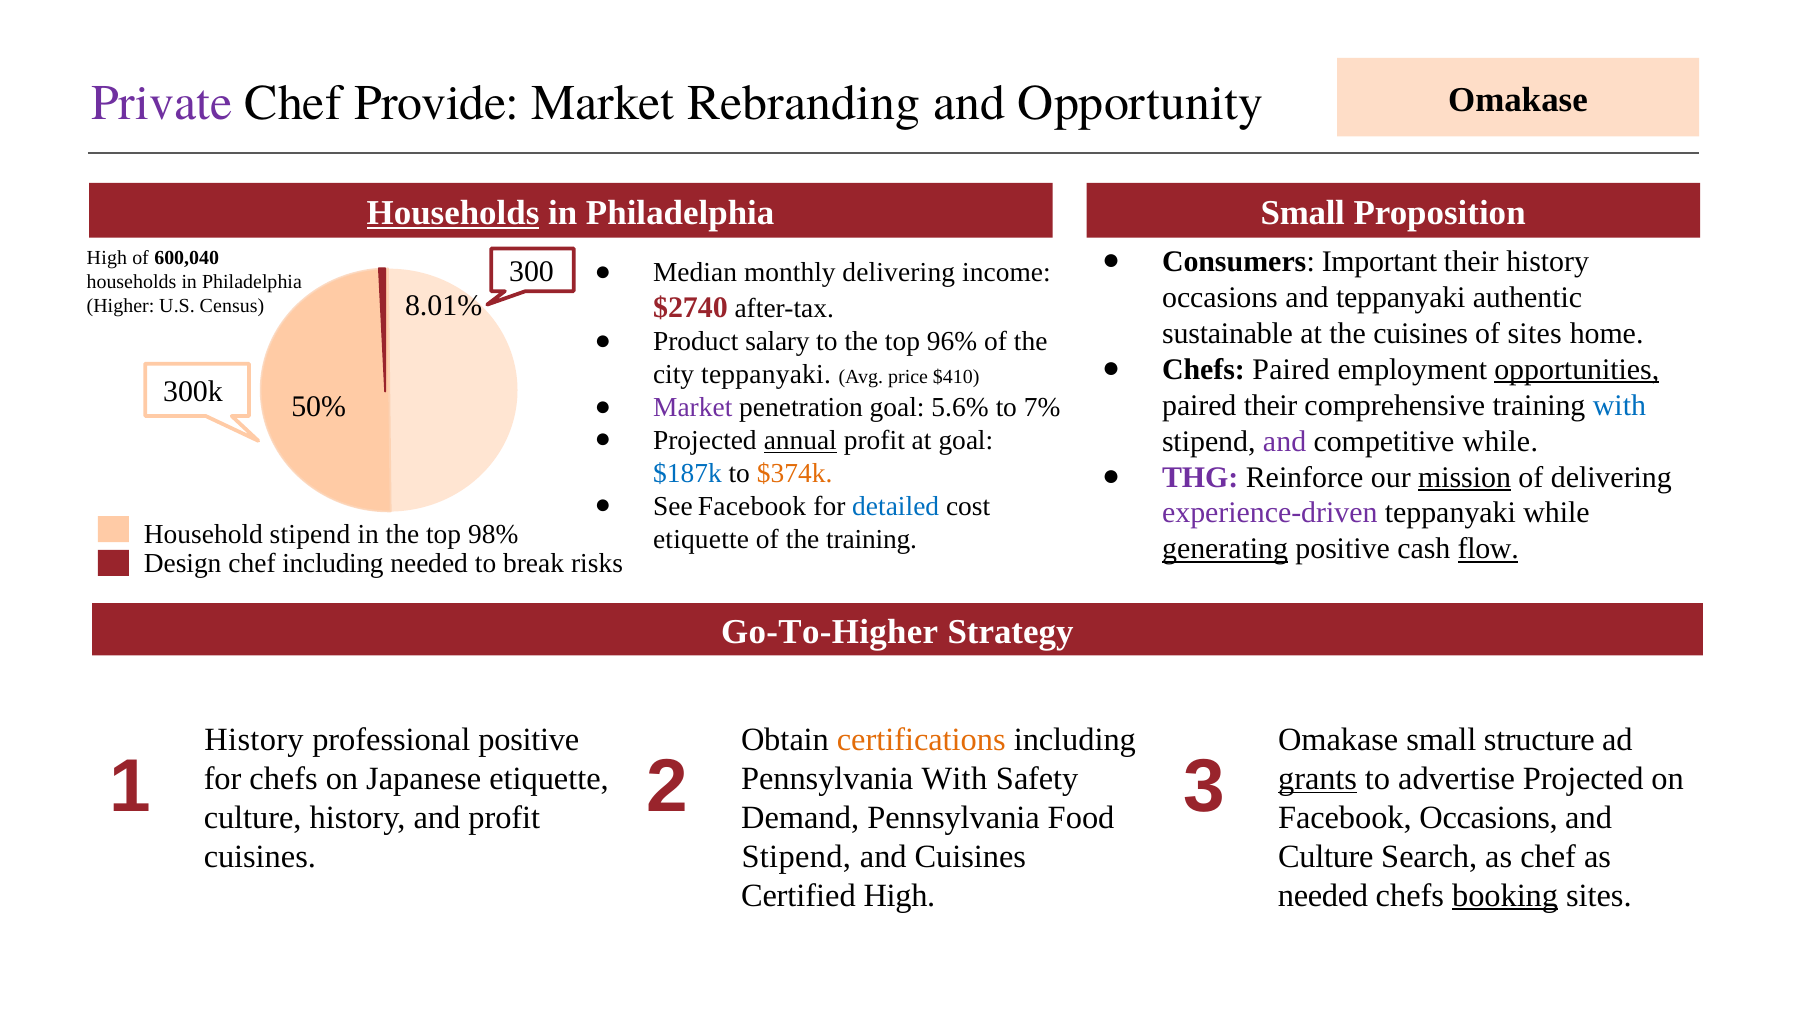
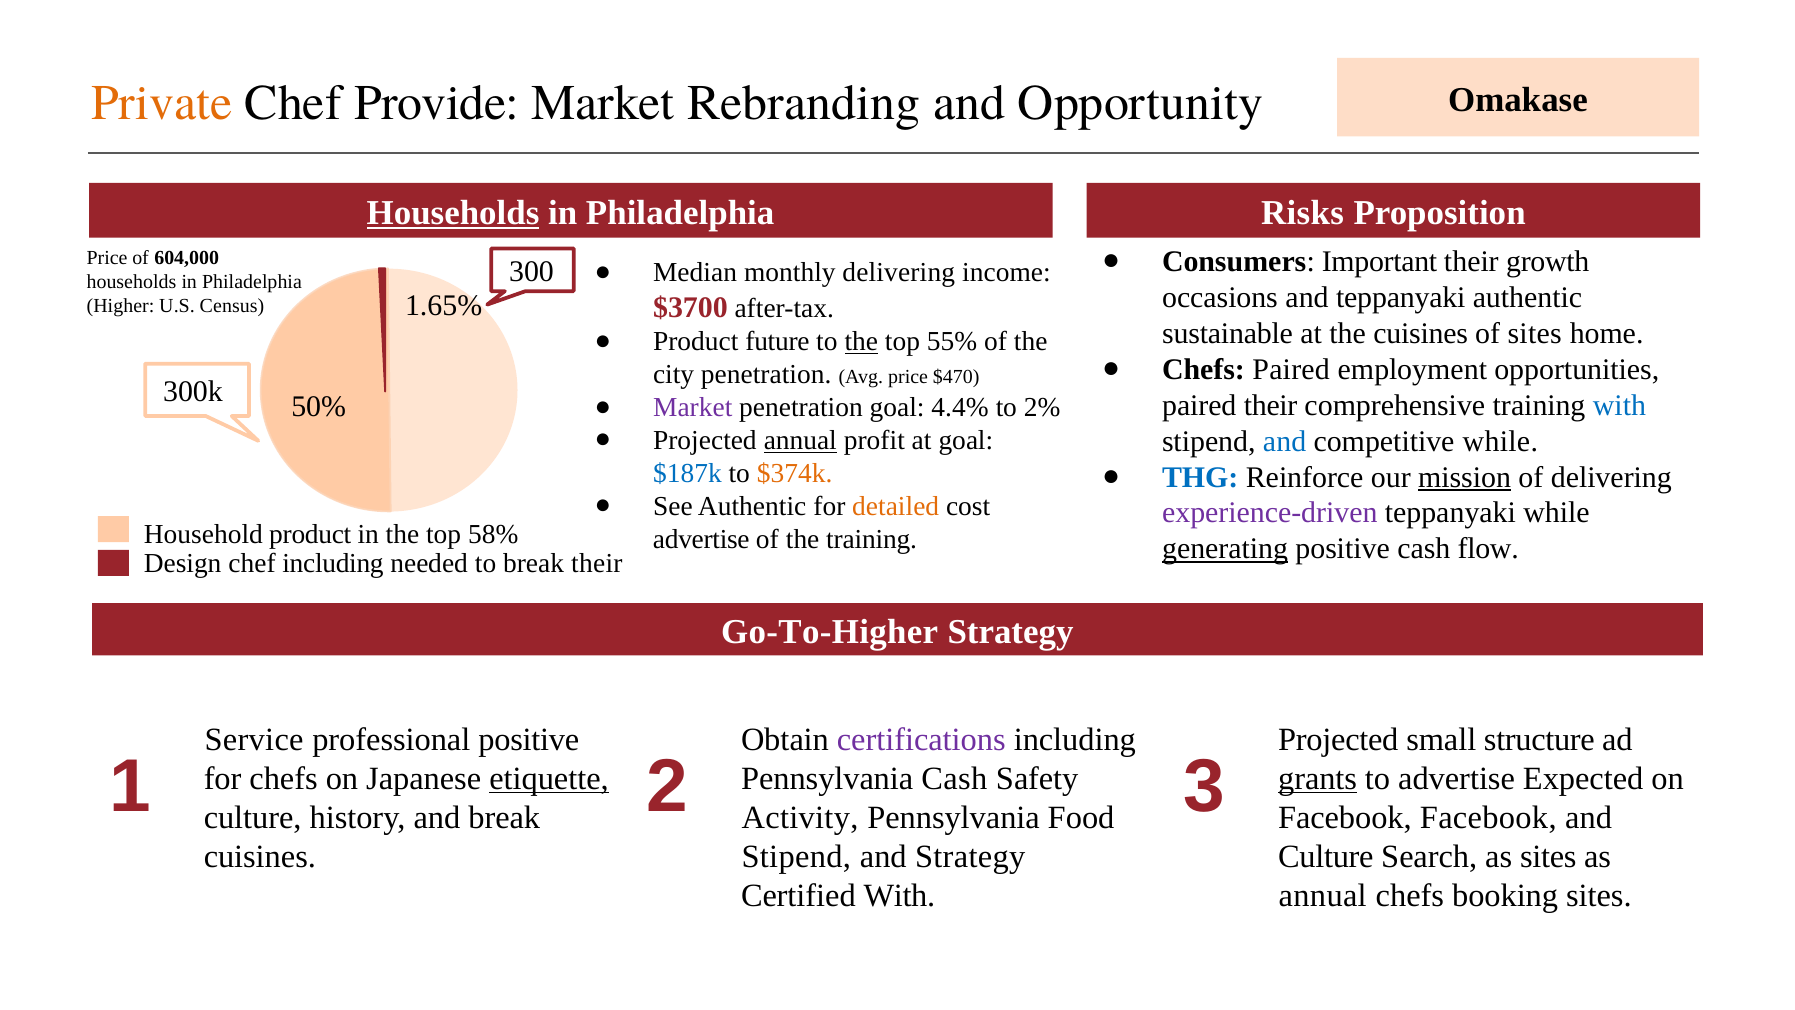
Private colour: purple -> orange (162, 103)
Small: Small -> Risks (1302, 213)
their history: history -> growth (1548, 262)
High: High -> Price (107, 258)
600,040: 600,040 -> 604,000 (187, 258)
8.01%: 8.01% -> 1.65% (444, 306)
$2740: $2740 -> $3700 (690, 307)
salary: salary -> future (777, 342)
the underline: none -> present (861, 342)
96%: 96% -> 55% (952, 342)
opportunities underline: present -> none (1577, 369)
city teppanyaki: teppanyaki -> penetration (766, 375)
$410: $410 -> $470 (956, 377)
5.6%: 5.6% -> 4.4% (960, 408)
7%: 7% -> 2% (1042, 408)
and colour: purple -> blue (1285, 441)
THG colour: purple -> blue (1200, 477)
See Facebook: Facebook -> Authentic (752, 506)
detailed colour: blue -> orange (896, 506)
Household stipend: stipend -> product (310, 534)
98%: 98% -> 58% (493, 534)
etiquette: etiquette -> advertise (701, 539)
flow underline: present -> none (1488, 549)
break risks: risks -> their (597, 563)
History: History -> Service (254, 739)
certifications colour: orange -> purple (921, 739)
Omakase: Omakase -> Projected (1338, 739)
etiquette underline: none -> present (549, 778)
Pennsylvania With: With -> Cash (954, 778)
advertise Projected: Projected -> Expected (1583, 778)
and profit: profit -> break (504, 817)
Demand: Demand -> Activity (800, 817)
Facebook Occasions: Occasions -> Facebook (1488, 817)
and Cuisines: Cuisines -> Strategy (970, 856)
as chef: chef -> sites (1548, 856)
Certified High: High -> With (899, 895)
needed: needed -> annual (1323, 895)
booking underline: present -> none (1505, 895)
